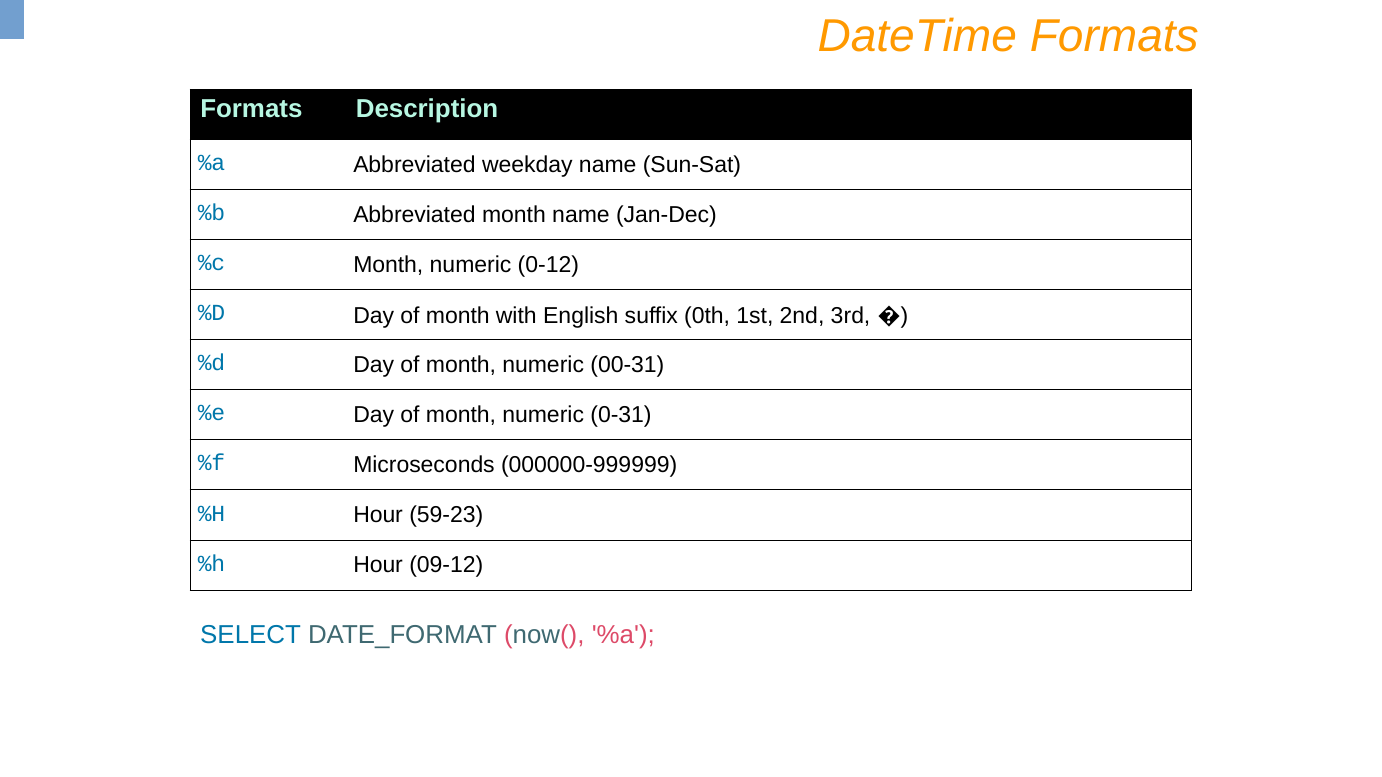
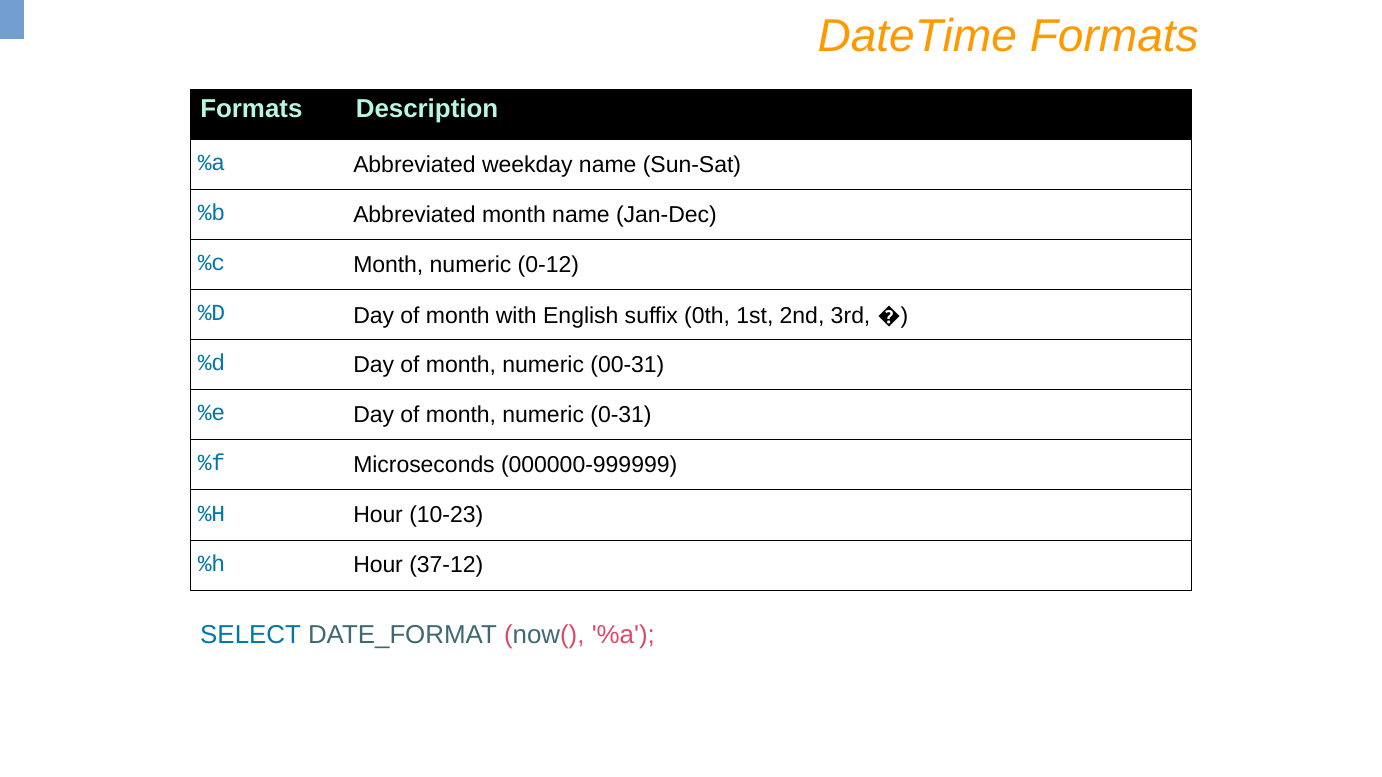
59-23: 59-23 -> 10-23 (446, 516)
09-12: 09-12 -> 37-12 (446, 566)
